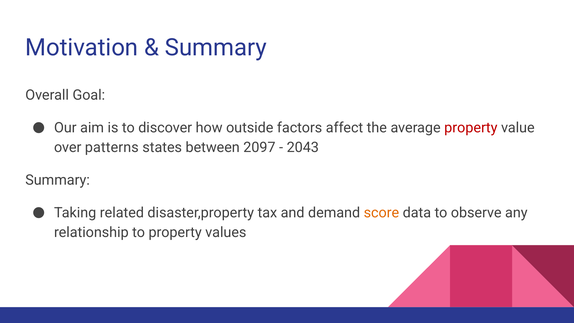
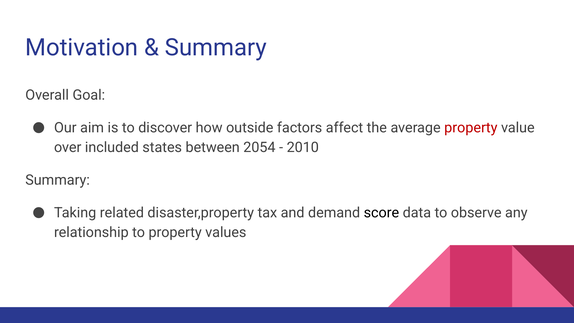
patterns: patterns -> included (112, 147)
2097: 2097 -> 2054 (259, 147)
2043: 2043 -> 2010 (303, 147)
score colour: orange -> black (381, 213)
